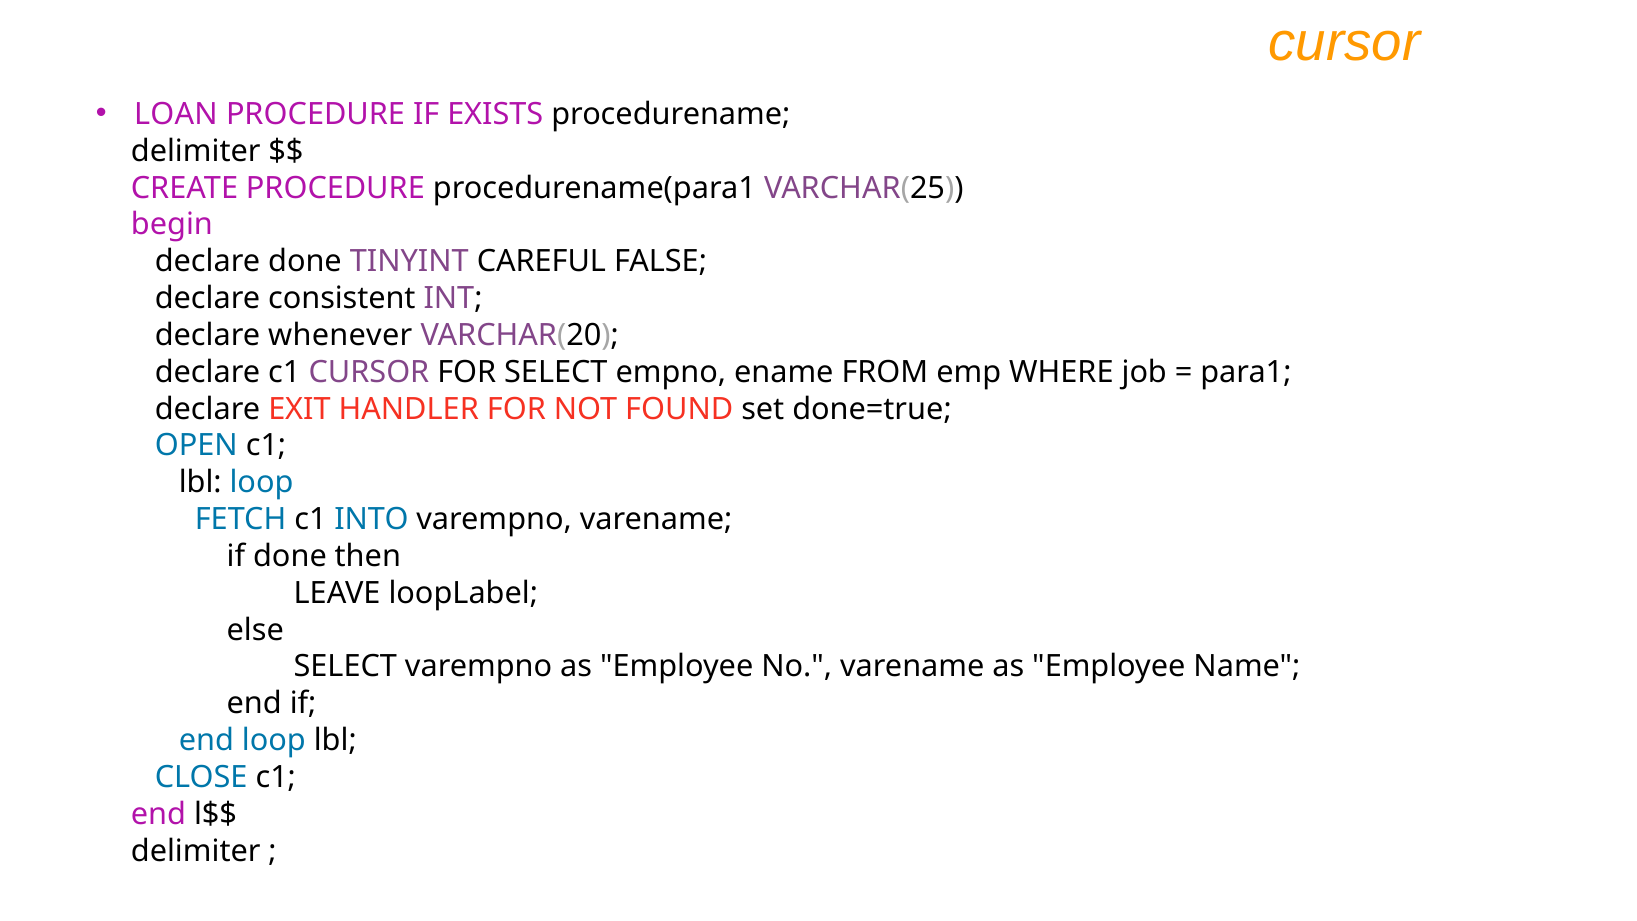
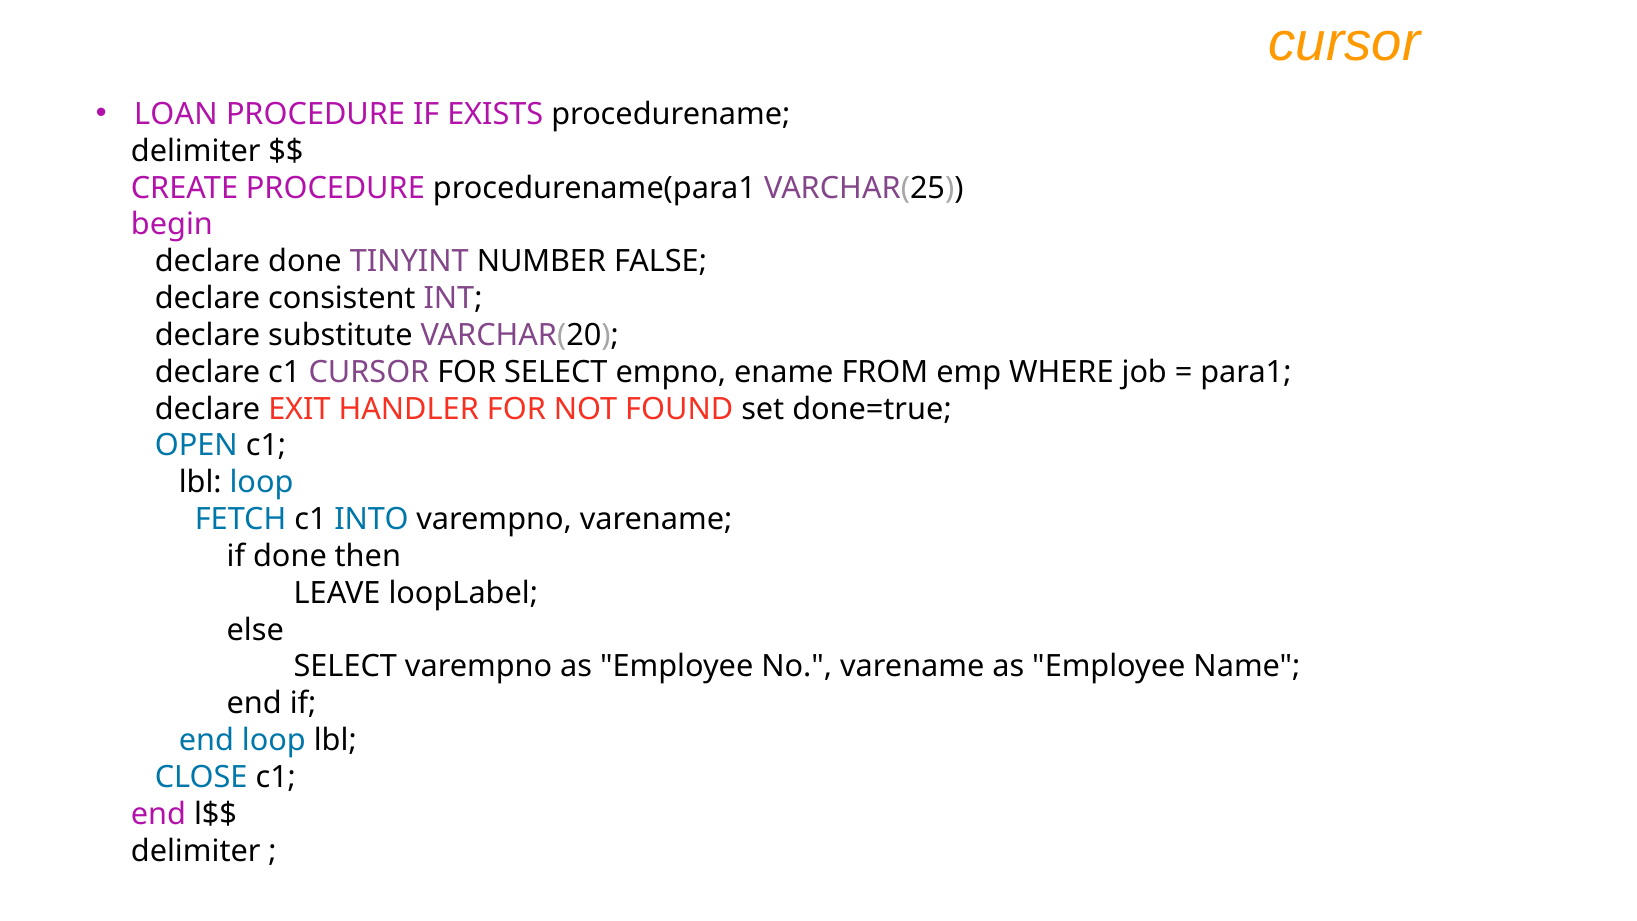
CAREFUL: CAREFUL -> NUMBER (541, 262)
whenever: whenever -> substitute (340, 335)
